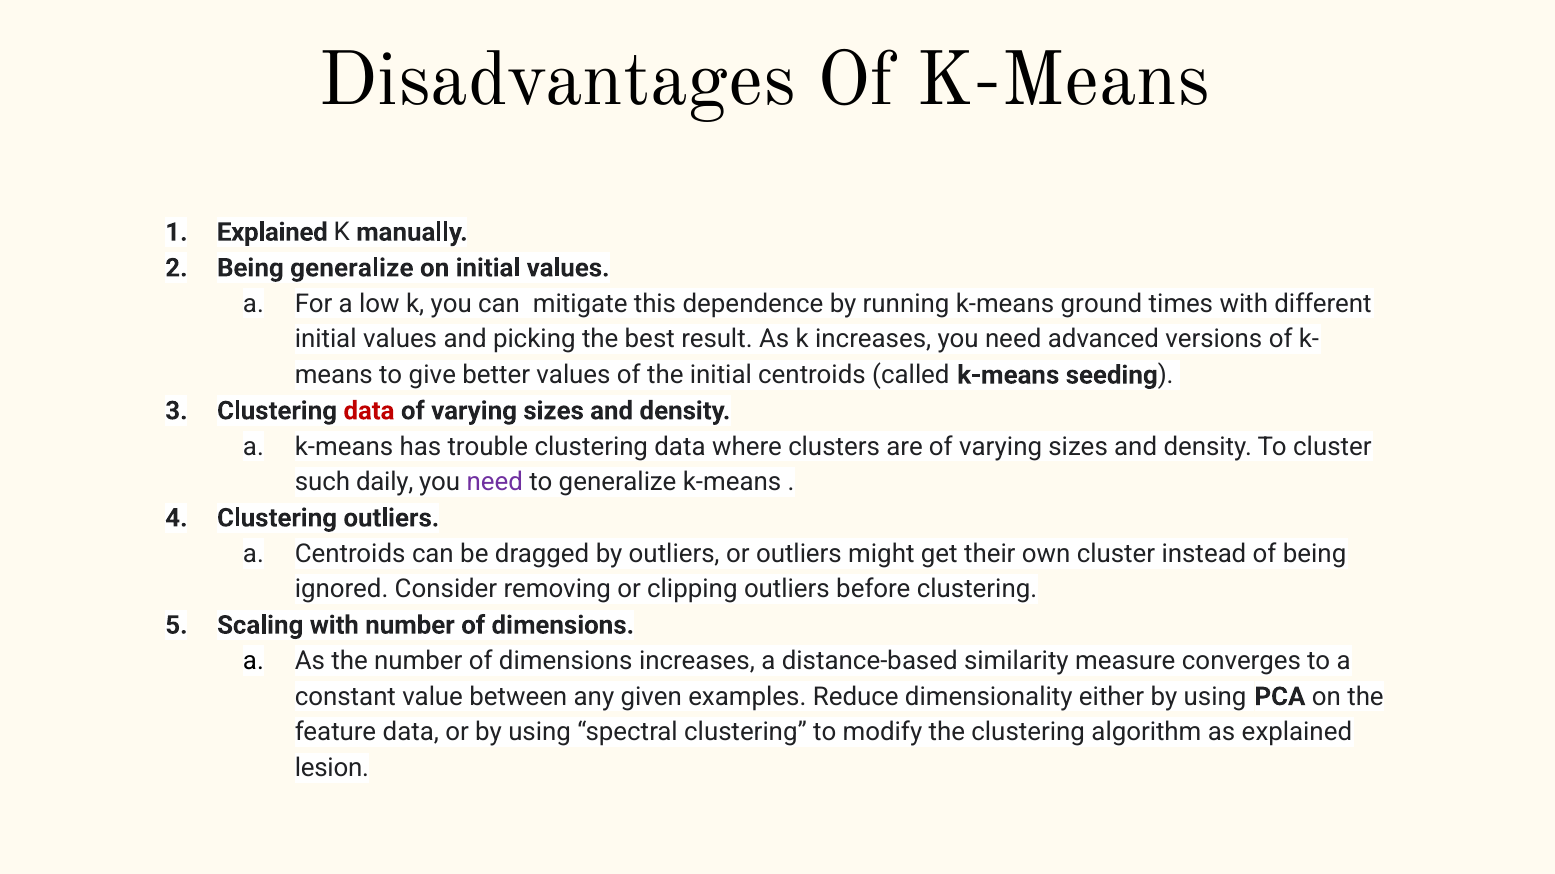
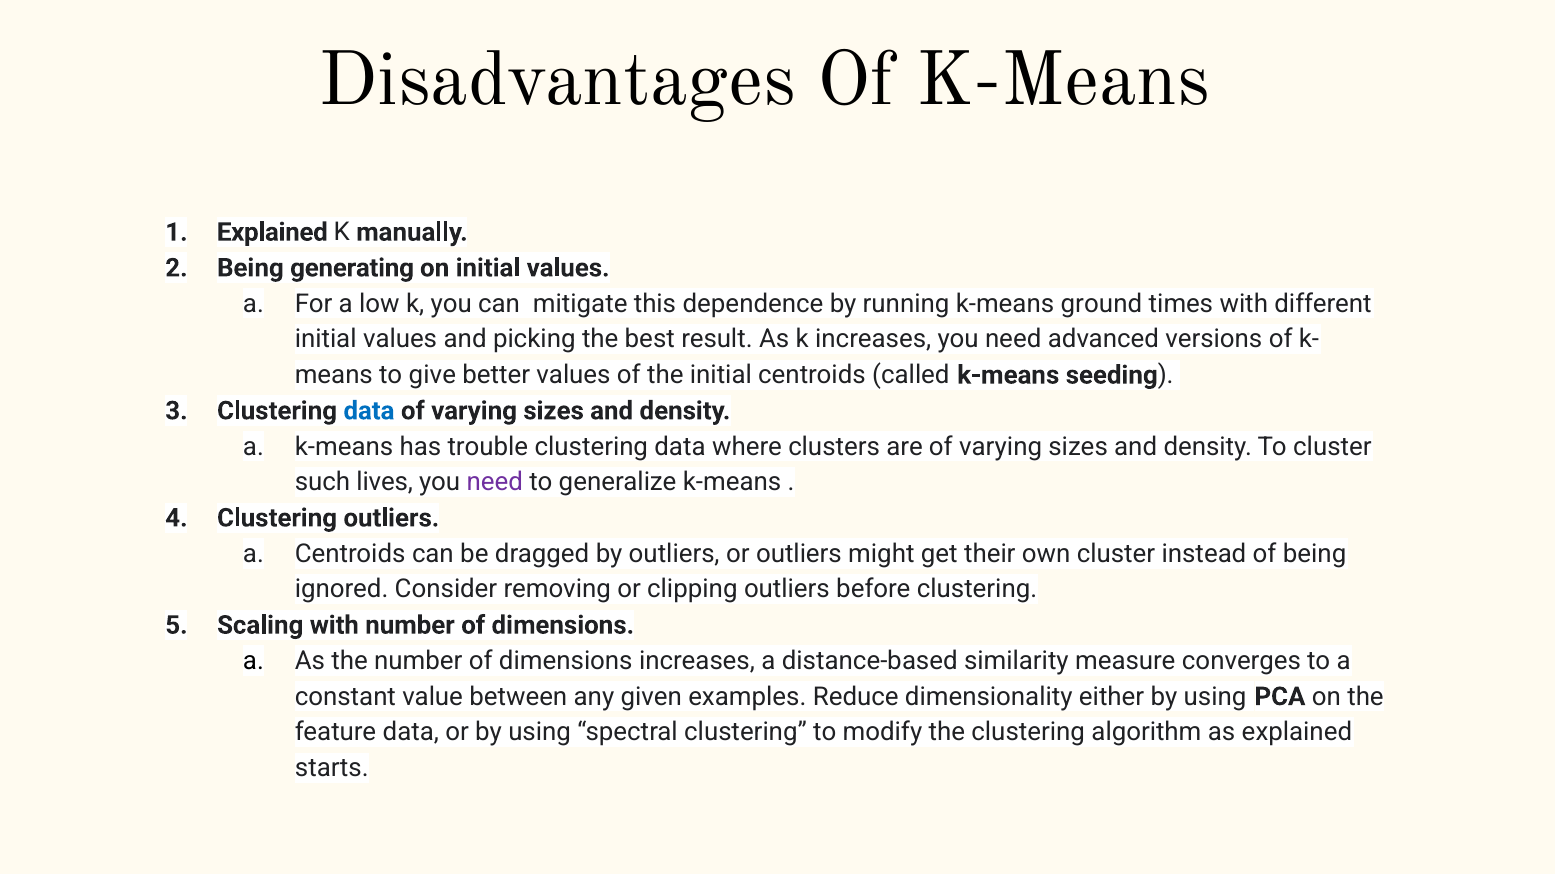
Being generalize: generalize -> generating (352, 268)
data colour: red -> blue (369, 411)
daily: daily -> lives (385, 483)
lesion: lesion -> starts (332, 769)
